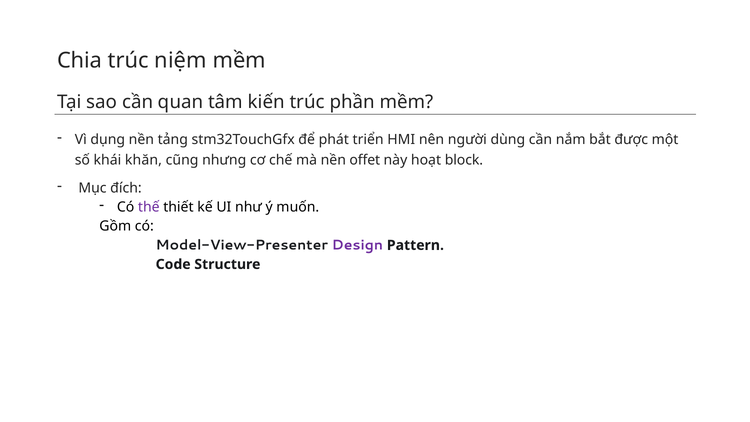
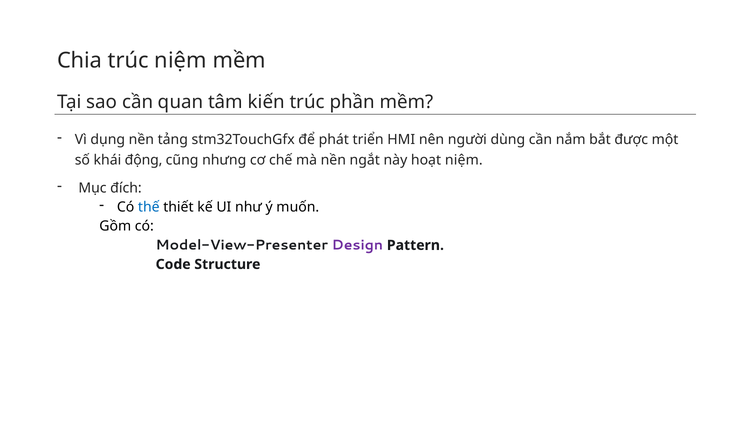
khăn: khăn -> động (144, 160)
offet: offet -> ngắt (365, 160)
hoạt block: block -> niệm (464, 160)
thế colour: purple -> blue (149, 207)
